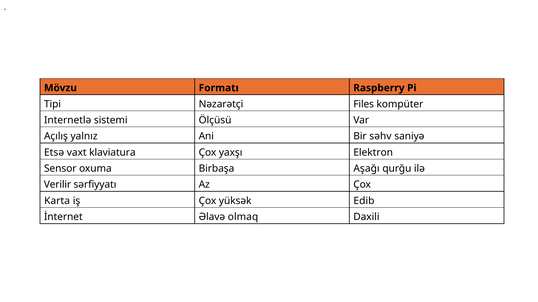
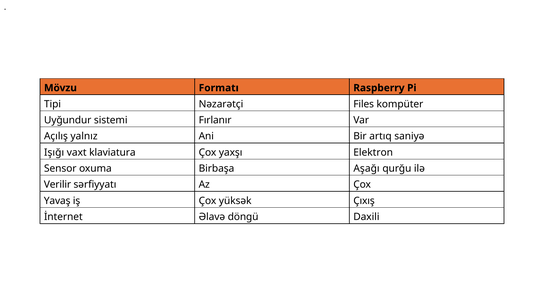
Internetlə: Internetlə -> Uyğundur (68, 120)
Ölçüsü: Ölçüsü -> Fırlanır (215, 120)
səhv: səhv -> artıq (380, 137)
Etsə: Etsə -> Işığı (54, 153)
Karta: Karta -> Yavaş (57, 201)
Edib: Edib -> Çıxış (364, 201)
olmaq: olmaq -> döngü (243, 217)
